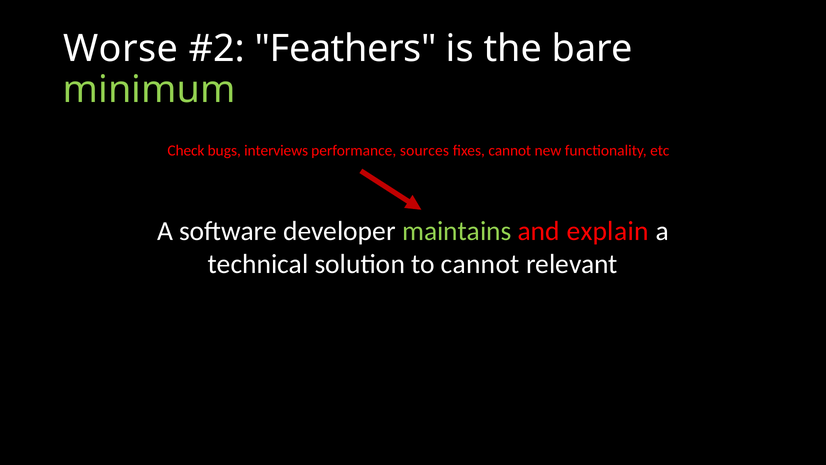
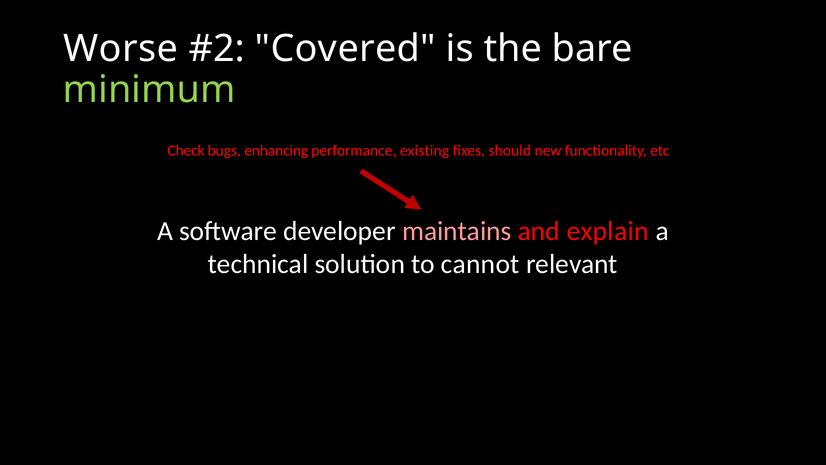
Feathers: Feathers -> Covered (345, 49)
interviews: interviews -> enhancing (276, 150)
sources: sources -> existing (424, 150)
fixes cannot: cannot -> should (510, 150)
maintains colour: light green -> pink (457, 231)
